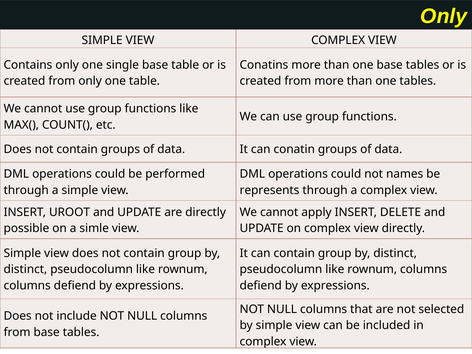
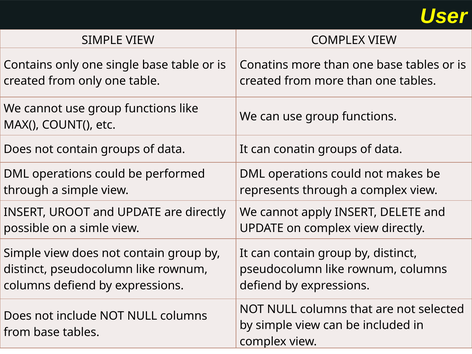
Only: Only -> User (444, 16)
names: names -> makes (405, 174)
